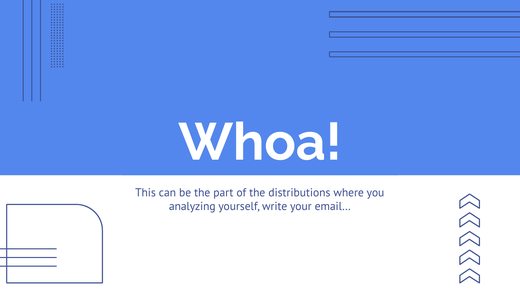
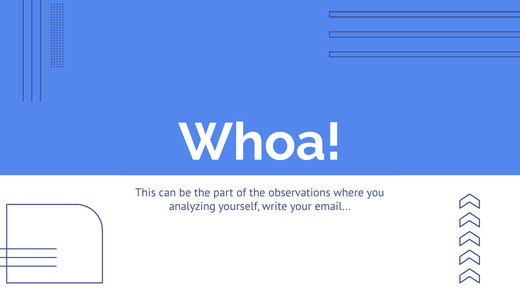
distributions: distributions -> observations (299, 192)
